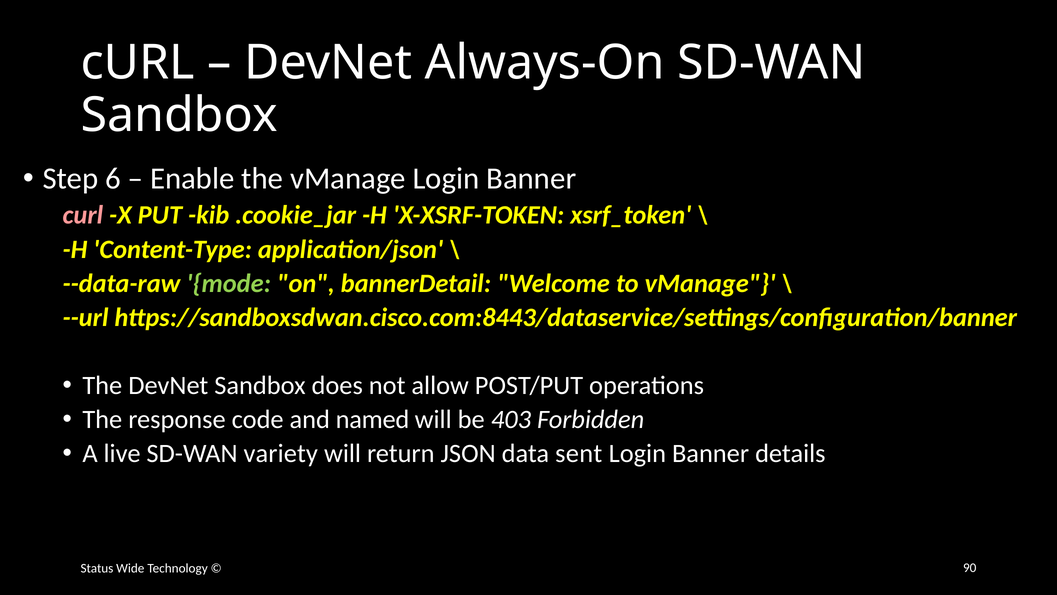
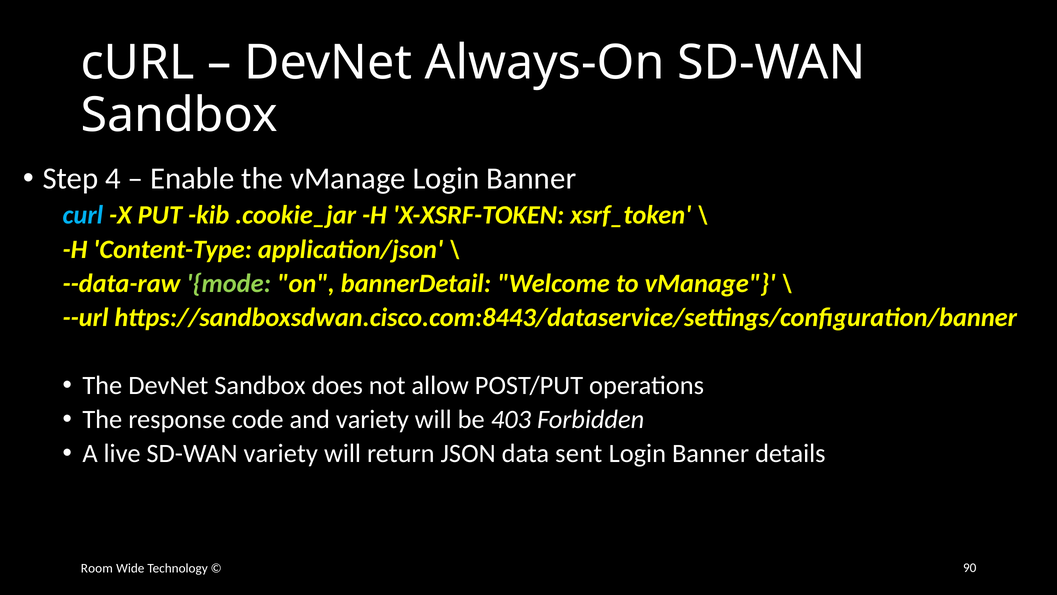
6: 6 -> 4 (113, 179)
curl colour: pink -> light blue (83, 215)
and named: named -> variety (372, 419)
Status: Status -> Room (97, 568)
